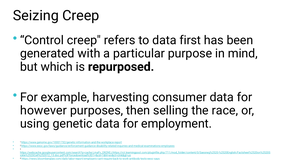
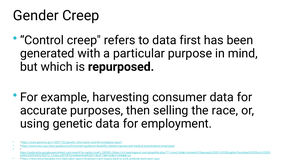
Seizing: Seizing -> Gender (36, 16)
however: however -> accurate (44, 110)
